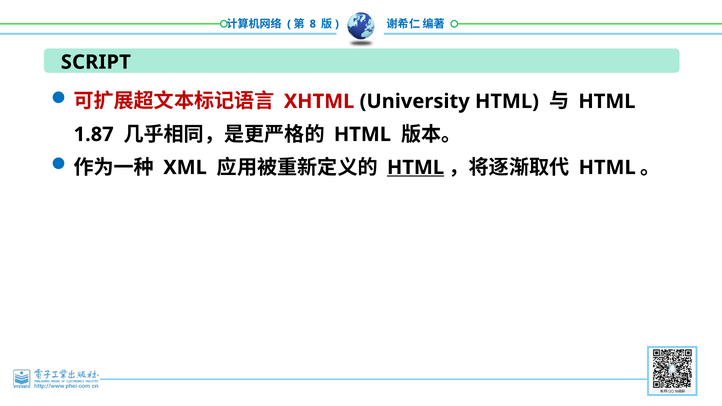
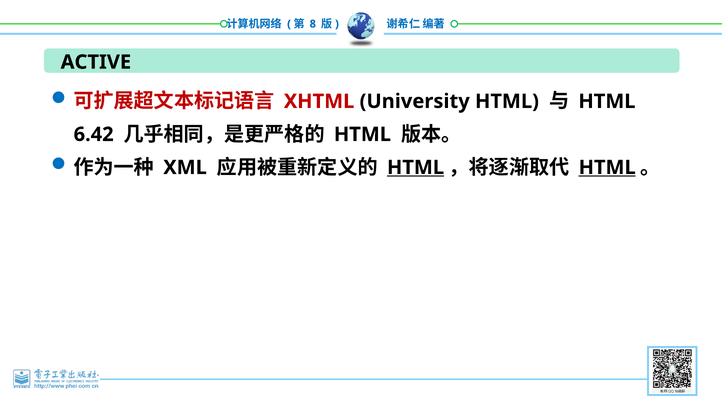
SCRIPT: SCRIPT -> ACTIVE (96, 62)
1.87: 1.87 -> 6.42 (94, 134)
HTML underline: none -> present (607, 168)
